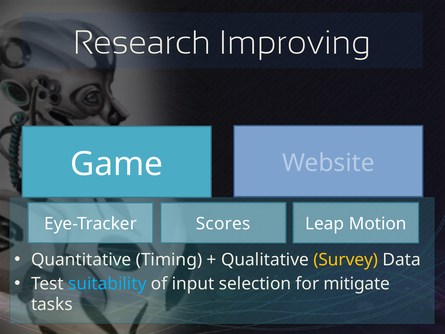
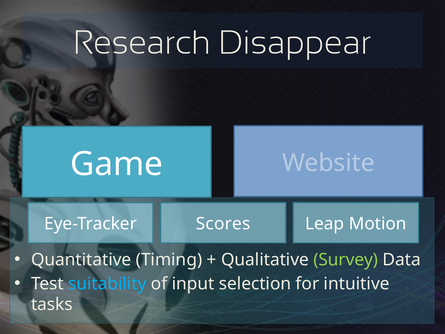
Improving: Improving -> Disappear (295, 43)
Survey colour: yellow -> light green (346, 259)
mitigate: mitigate -> intuitive (357, 284)
